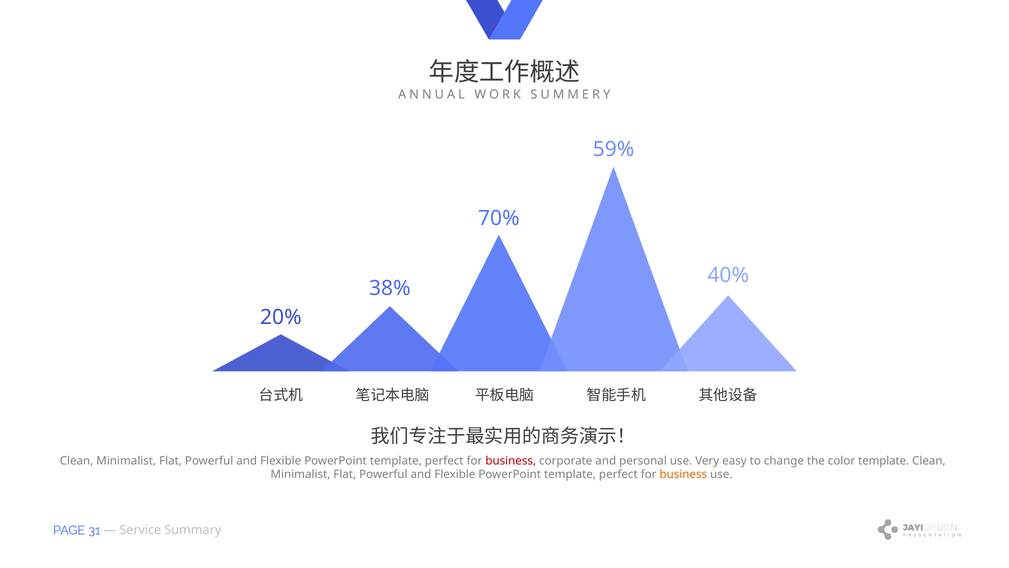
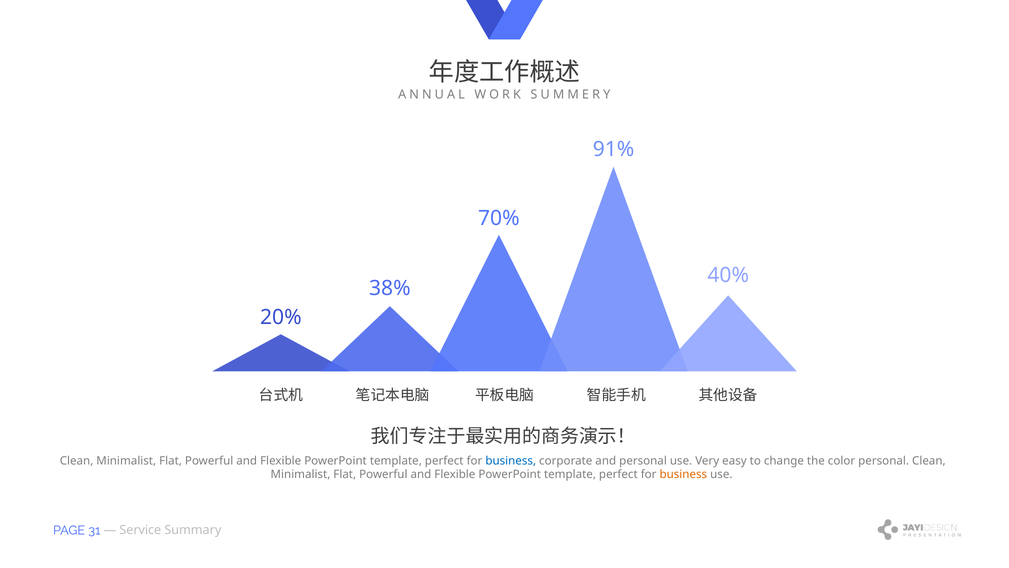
59%: 59% -> 91% (614, 149)
business colour: red -> blue (511, 460)
color template: template -> personal (884, 460)
